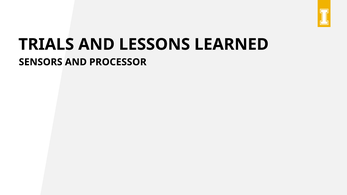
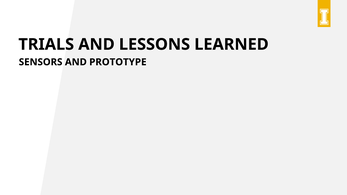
PROCESSOR: PROCESSOR -> PROTOTYPE (118, 62)
